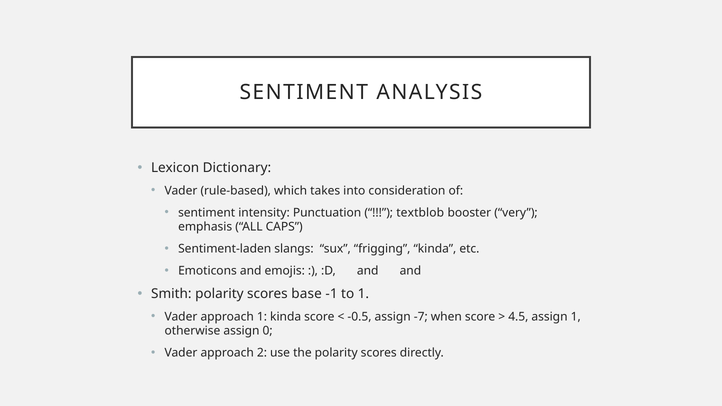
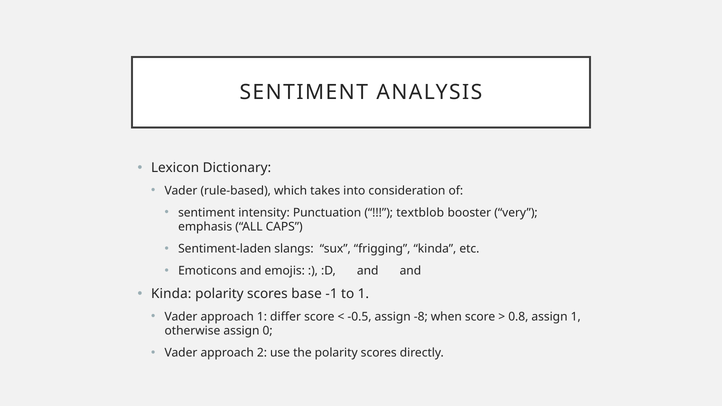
Smith: Smith -> Kinda (171, 294)
1 kinda: kinda -> differ (286, 317)
-7: -7 -> -8 (421, 317)
4.5: 4.5 -> 0.8 (518, 317)
